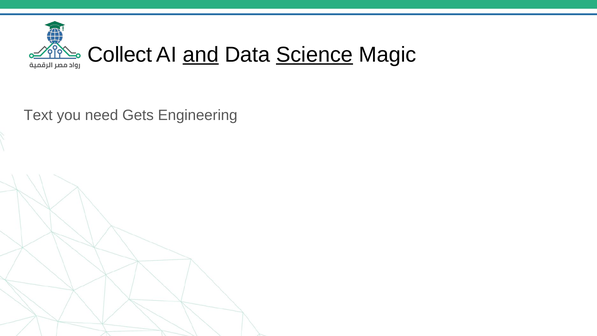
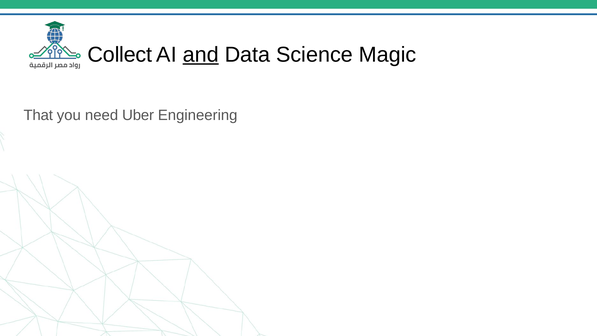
Science underline: present -> none (315, 55)
Text: Text -> That (38, 115)
Gets: Gets -> Uber (138, 115)
